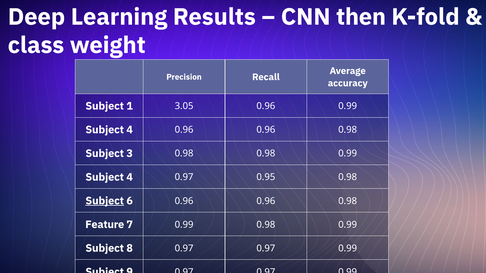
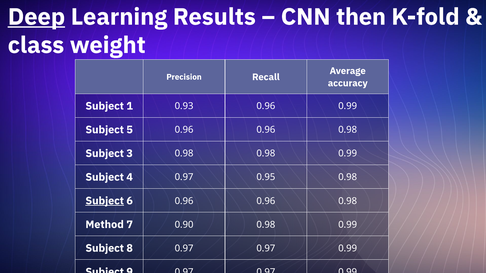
Deep underline: none -> present (36, 17)
3.05: 3.05 -> 0.93 (184, 106)
4: 4 -> 5 (130, 130)
Feature: Feature -> Method (105, 225)
7 0.99: 0.99 -> 0.90 (184, 225)
